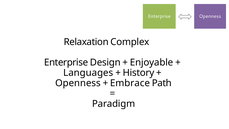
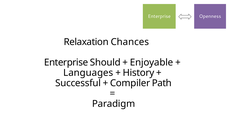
Complex: Complex -> Chances (130, 42)
Design: Design -> Should (105, 62)
Openness: Openness -> Successful (78, 83)
Embrace: Embrace -> Compiler (130, 83)
